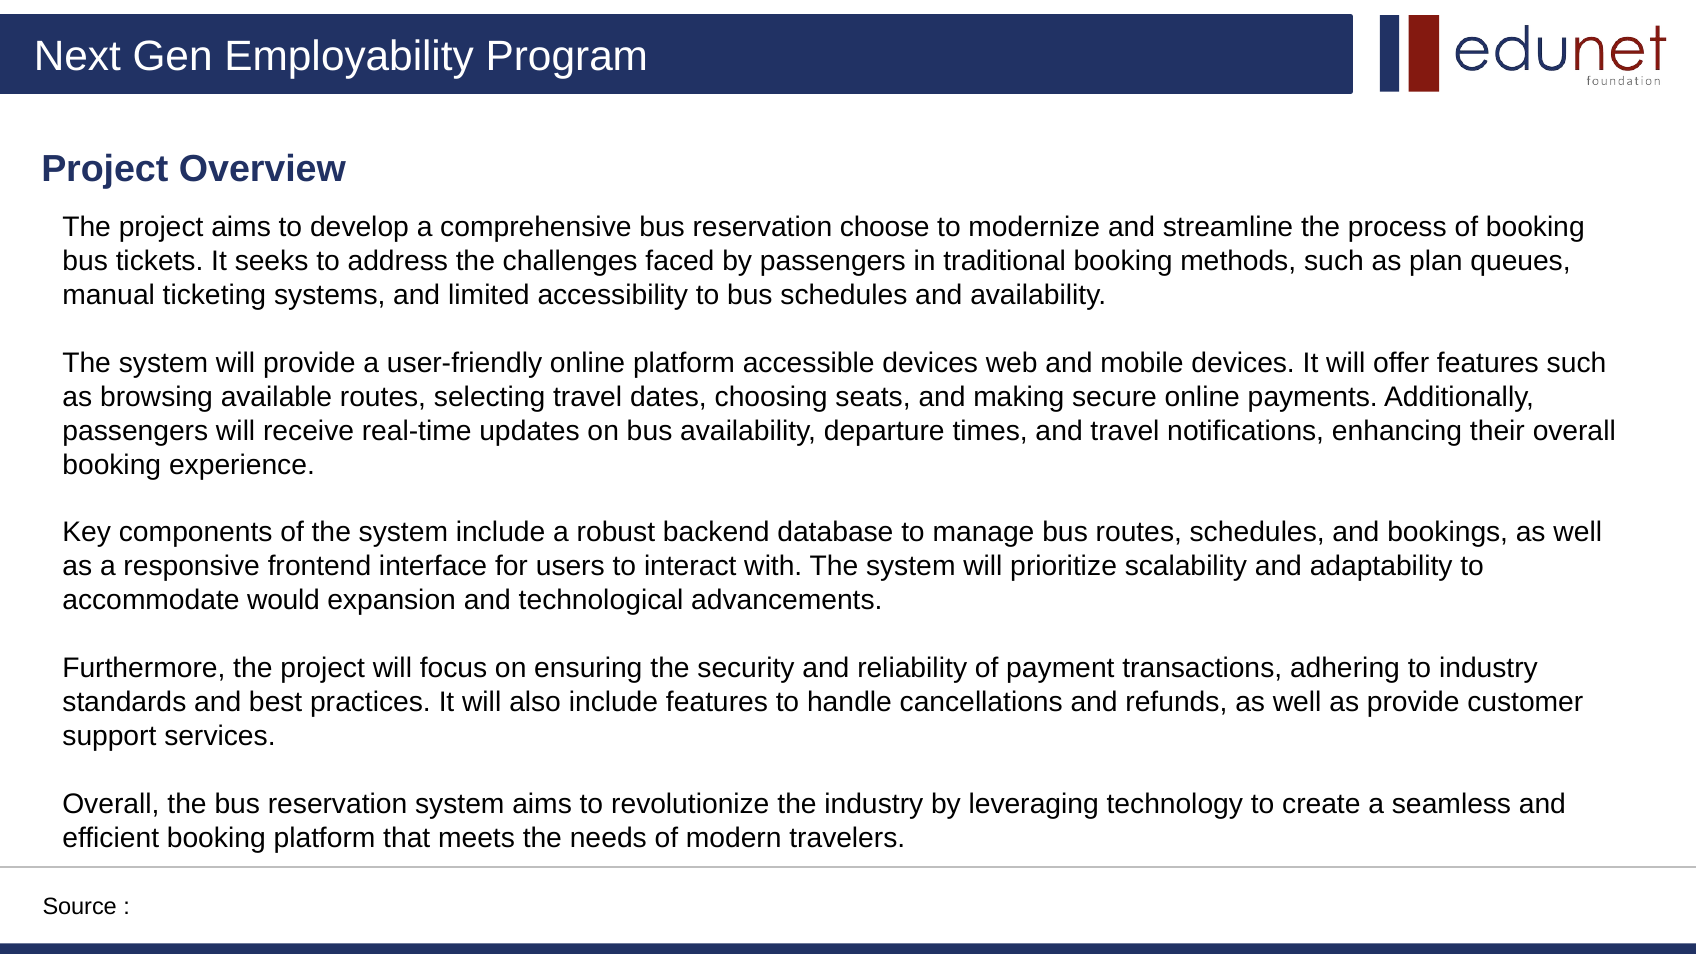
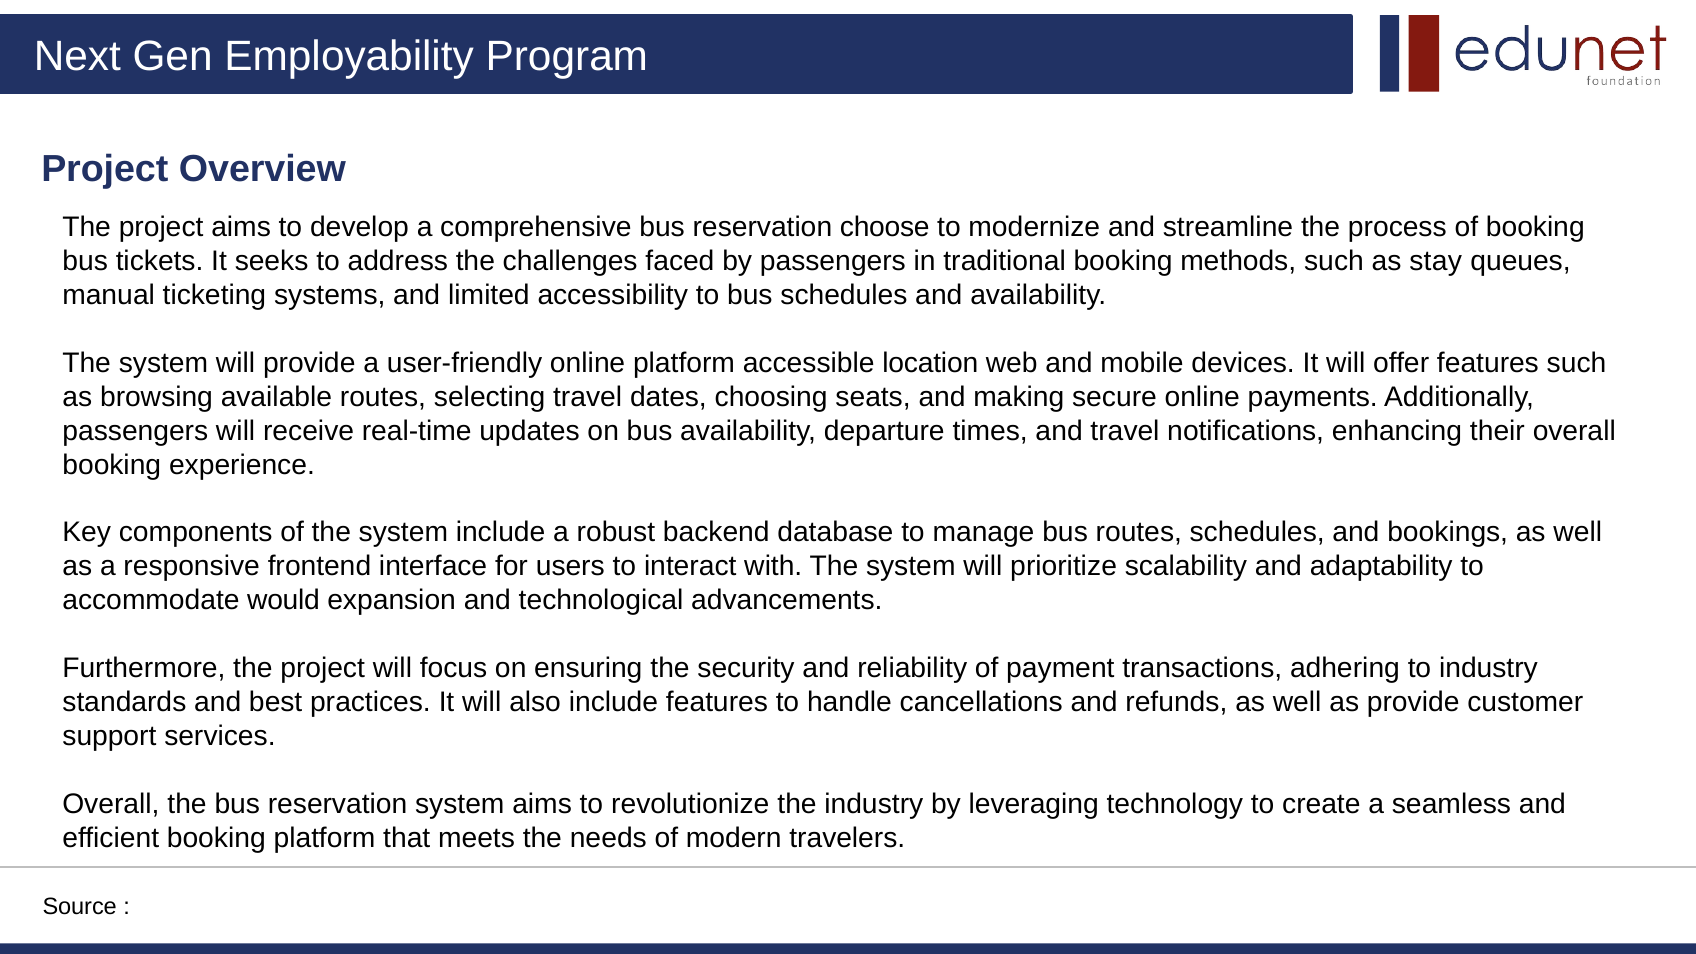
plan: plan -> stay (1436, 261)
accessible devices: devices -> location (930, 363)
